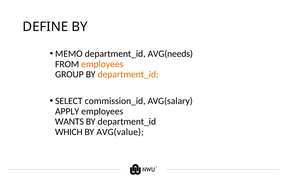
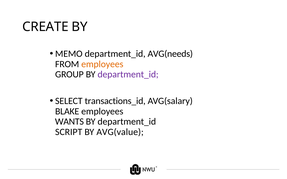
DEFINE: DEFINE -> CREATE (45, 27)
department_id colour: orange -> purple (128, 75)
commission_id: commission_id -> transactions_id (115, 101)
APPLY: APPLY -> BLAKE (67, 111)
WHICH: WHICH -> SCRIPT (69, 132)
